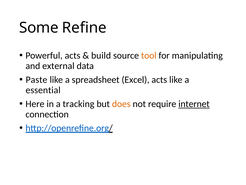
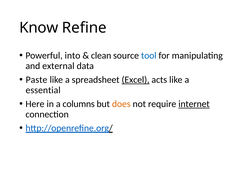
Some: Some -> Know (39, 28)
Powerful acts: acts -> into (73, 55)
build: build -> clean (101, 55)
tool colour: orange -> blue (149, 55)
Excel underline: none -> present (136, 80)
tracking: tracking -> columns (79, 104)
